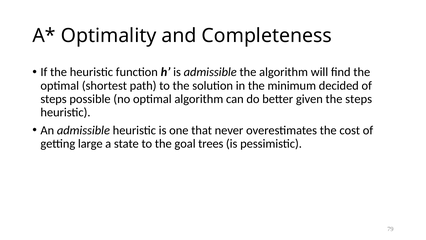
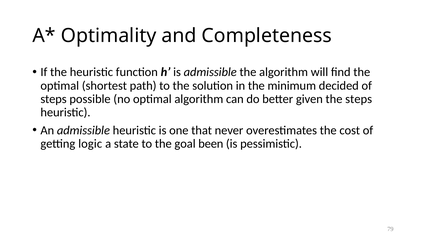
large: large -> logic (90, 144)
trees: trees -> been (211, 144)
